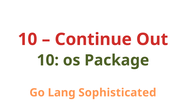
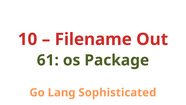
Continue: Continue -> Filename (93, 39)
10: 10 -> 61 (48, 60)
